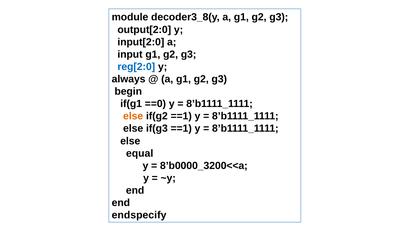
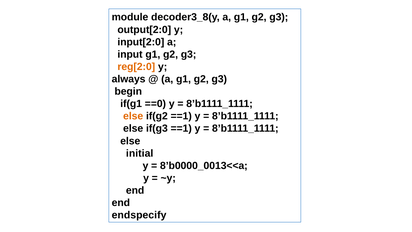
reg[2:0 colour: blue -> orange (136, 67)
equal: equal -> initial (140, 153)
8’b0000_3200<<a: 8’b0000_3200<<a -> 8’b0000_0013<<a (204, 166)
